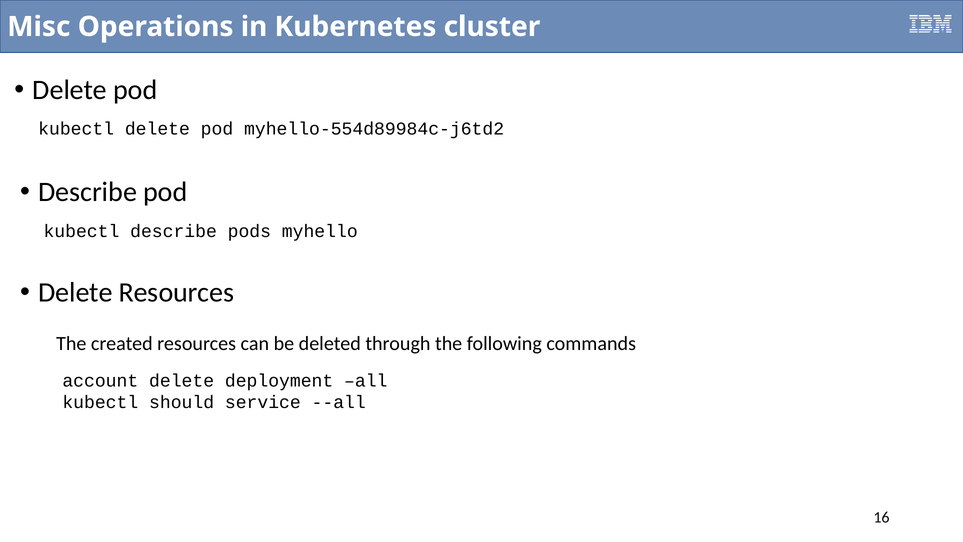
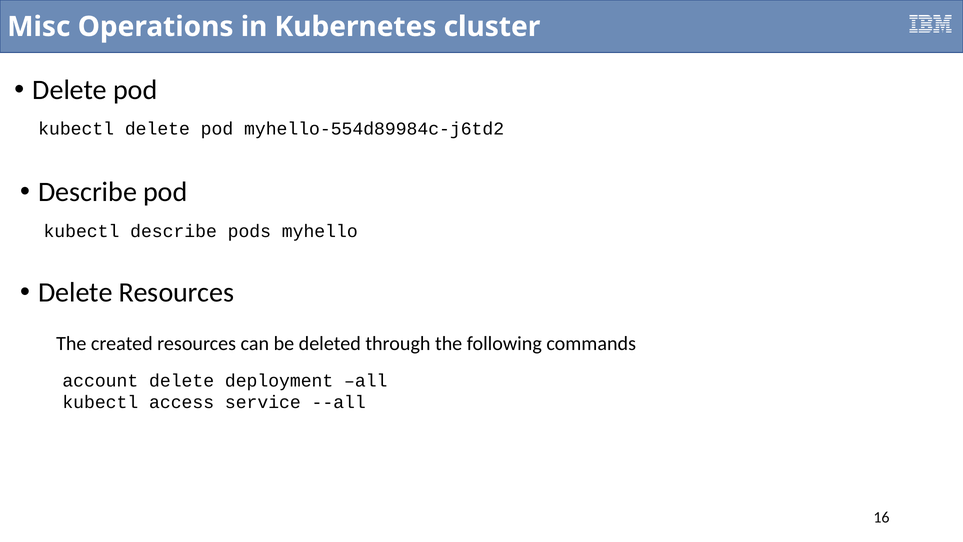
should: should -> access (182, 402)
